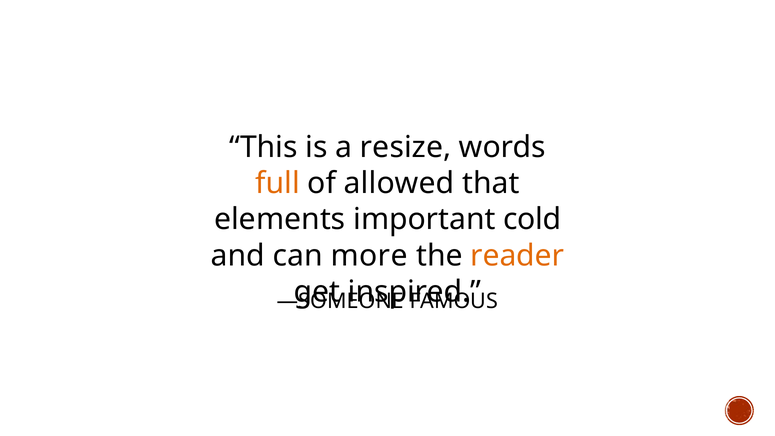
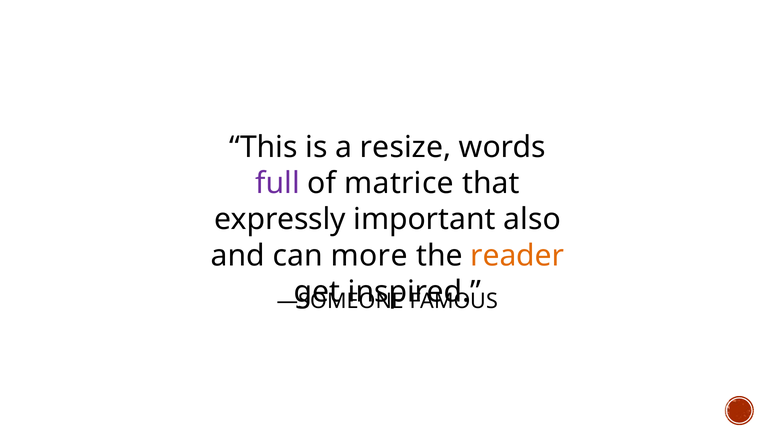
full colour: orange -> purple (278, 183)
allowed: allowed -> matrice (399, 183)
elements: elements -> expressly (280, 219)
cold: cold -> also (532, 219)
